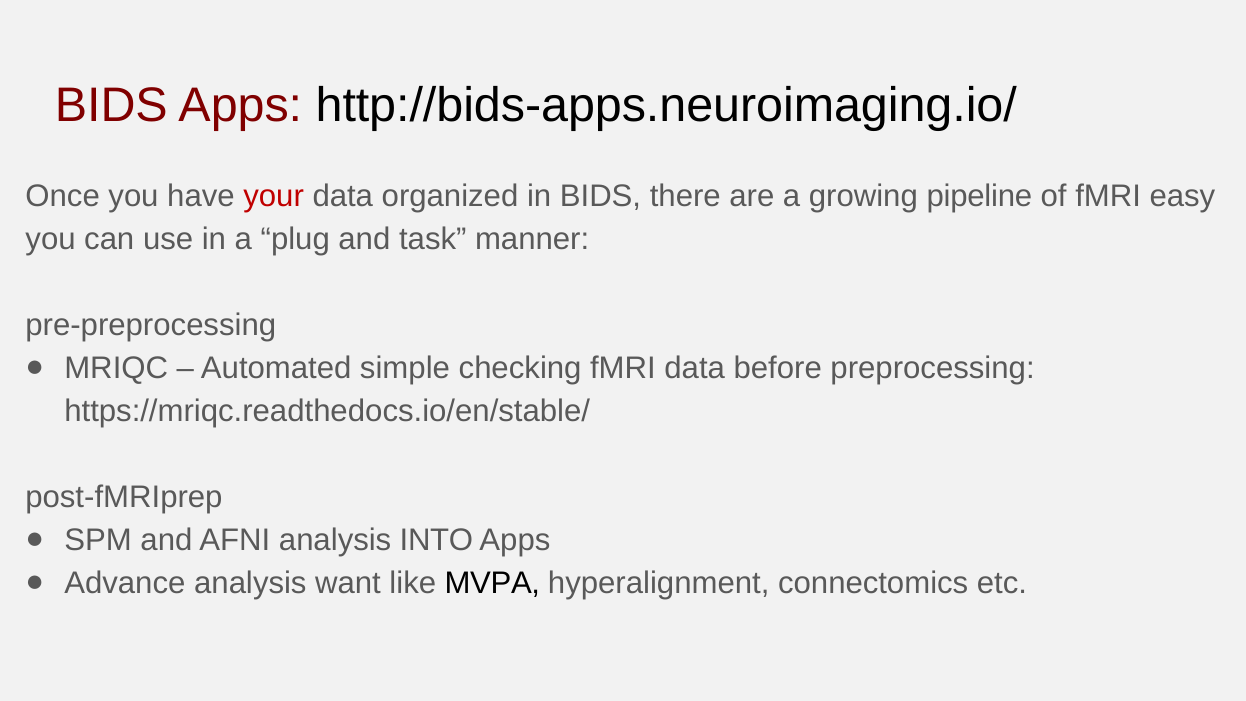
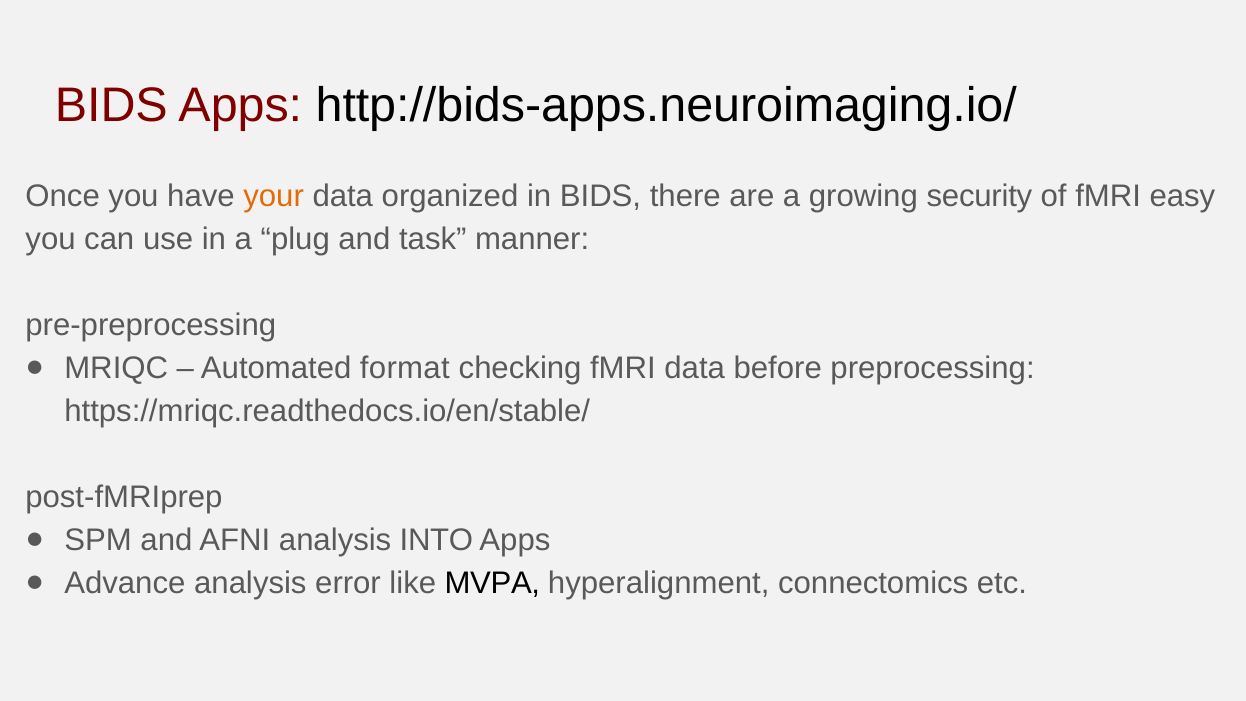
your colour: red -> orange (274, 196)
pipeline: pipeline -> security (979, 196)
simple: simple -> format (405, 368)
want: want -> error (348, 583)
